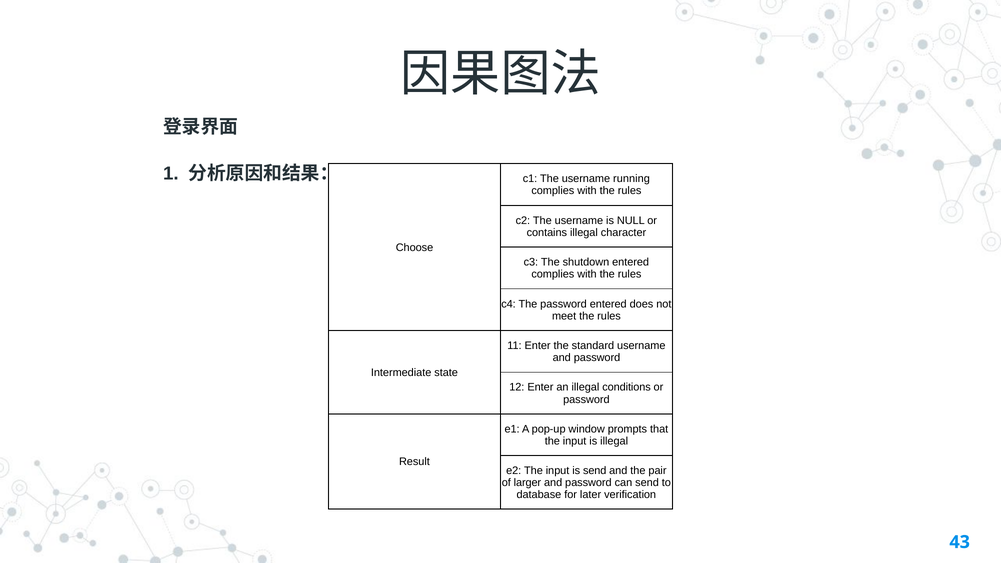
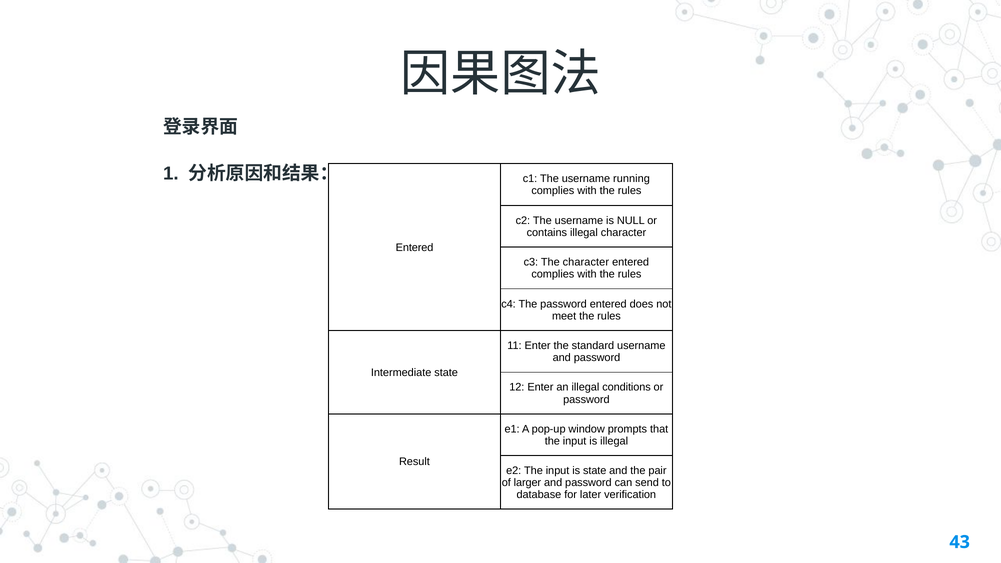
Choose: Choose -> Entered (415, 247)
The shutdown: shutdown -> character (586, 262)
is send: send -> state (595, 471)
